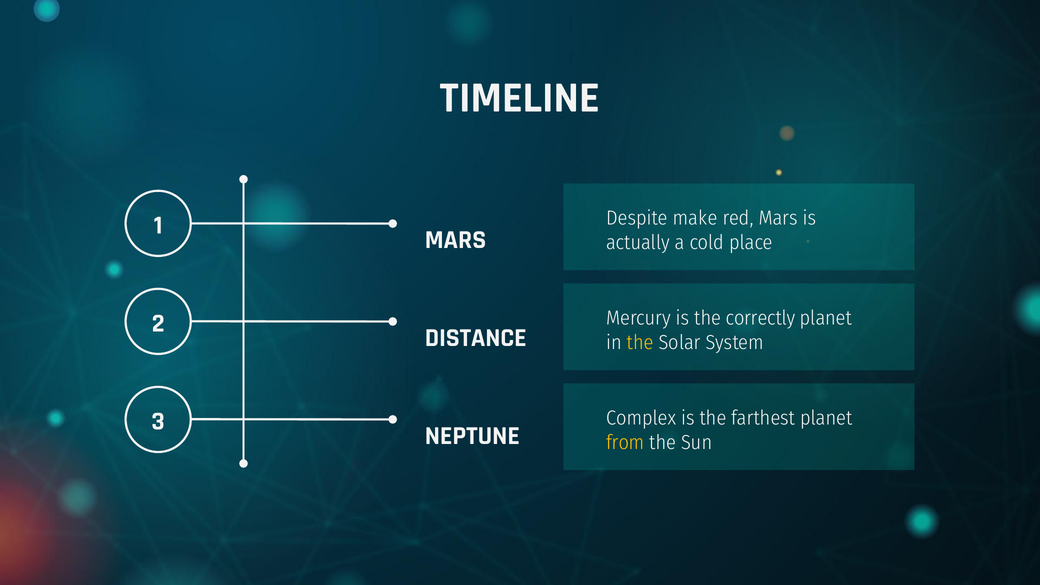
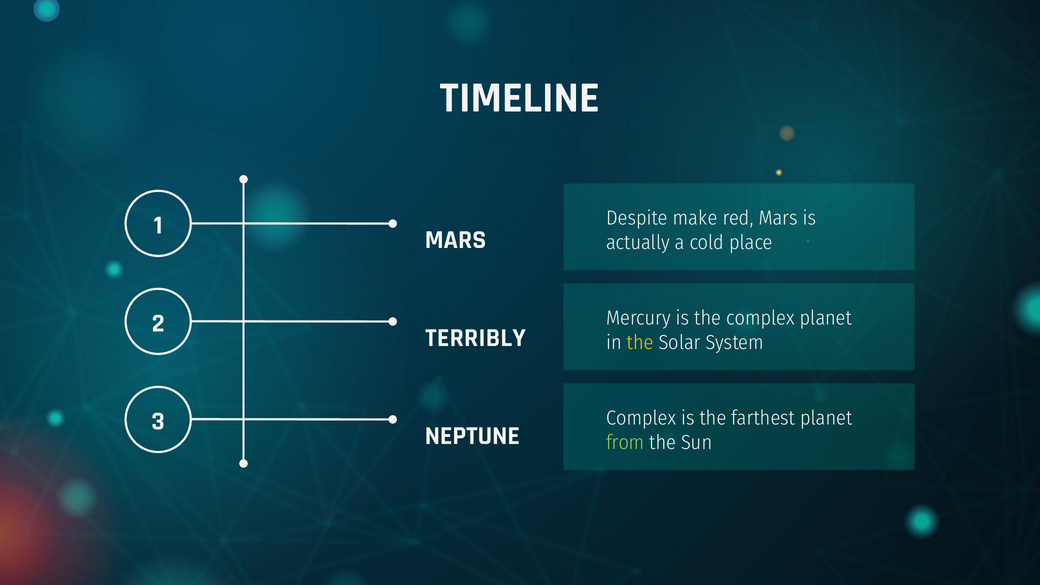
the correctly: correctly -> complex (760, 318)
DISTANCE: DISTANCE -> TERRIBLY (476, 338)
from colour: yellow -> light green (625, 442)
